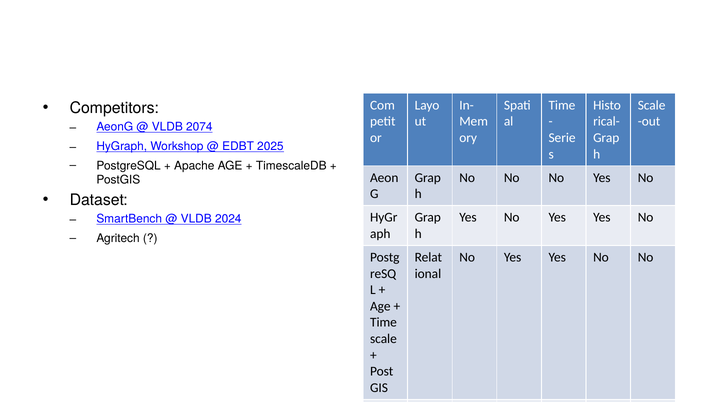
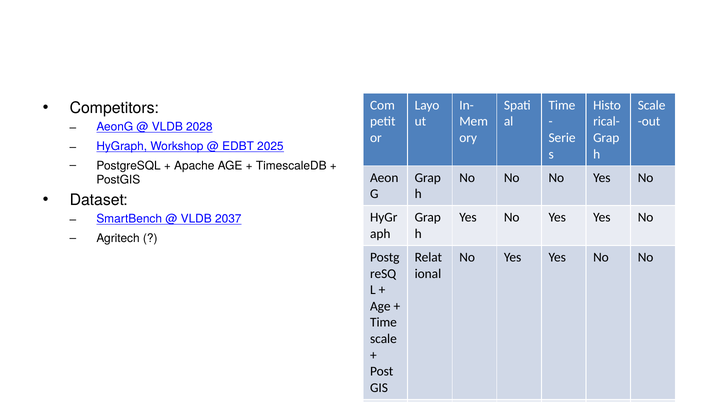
2074: 2074 -> 2028 (199, 127)
2024: 2024 -> 2037 (228, 219)
